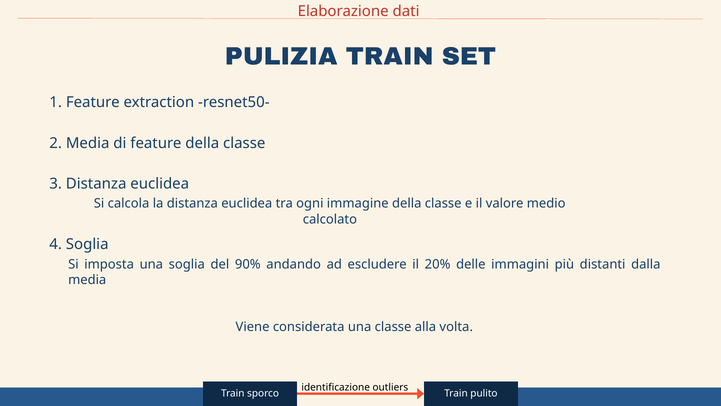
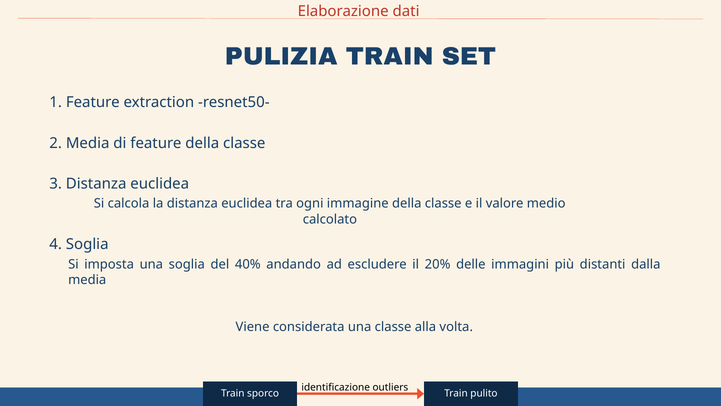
90%: 90% -> 40% (248, 264)
